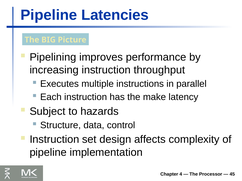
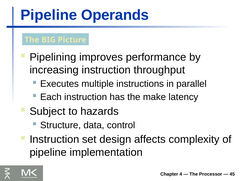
Latencies: Latencies -> Operands (115, 15)
